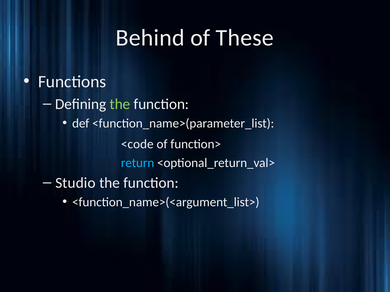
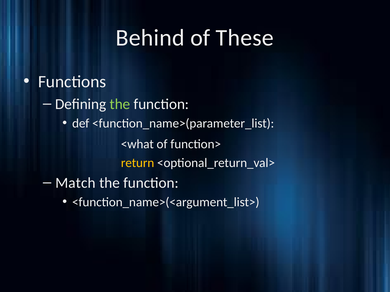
<code: <code -> <what (137, 144)
return colour: light blue -> yellow (138, 163)
Studio: Studio -> Match (75, 183)
